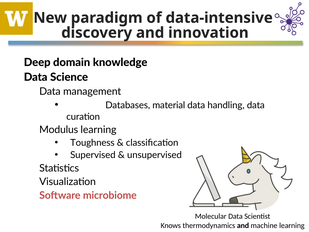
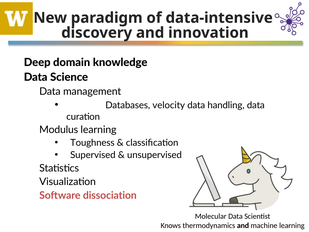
material: material -> velocity (169, 105)
microbiome: microbiome -> dissociation (110, 195)
